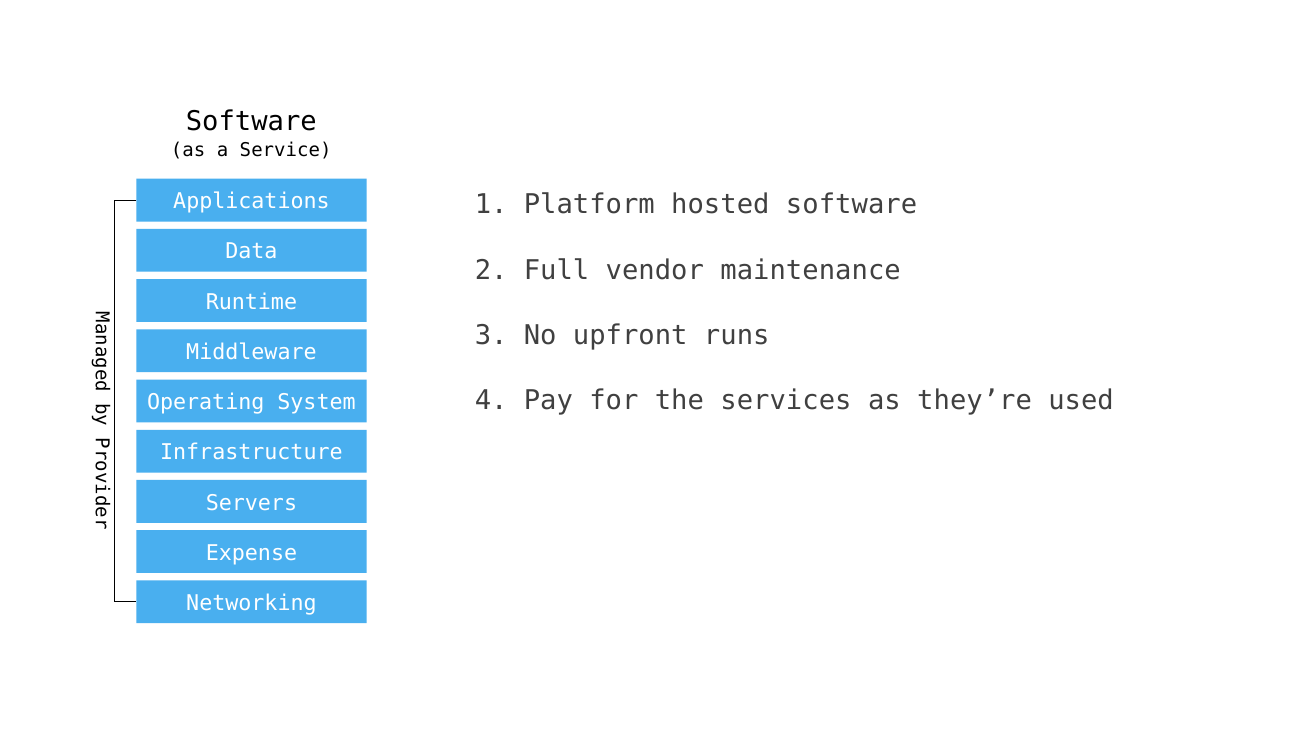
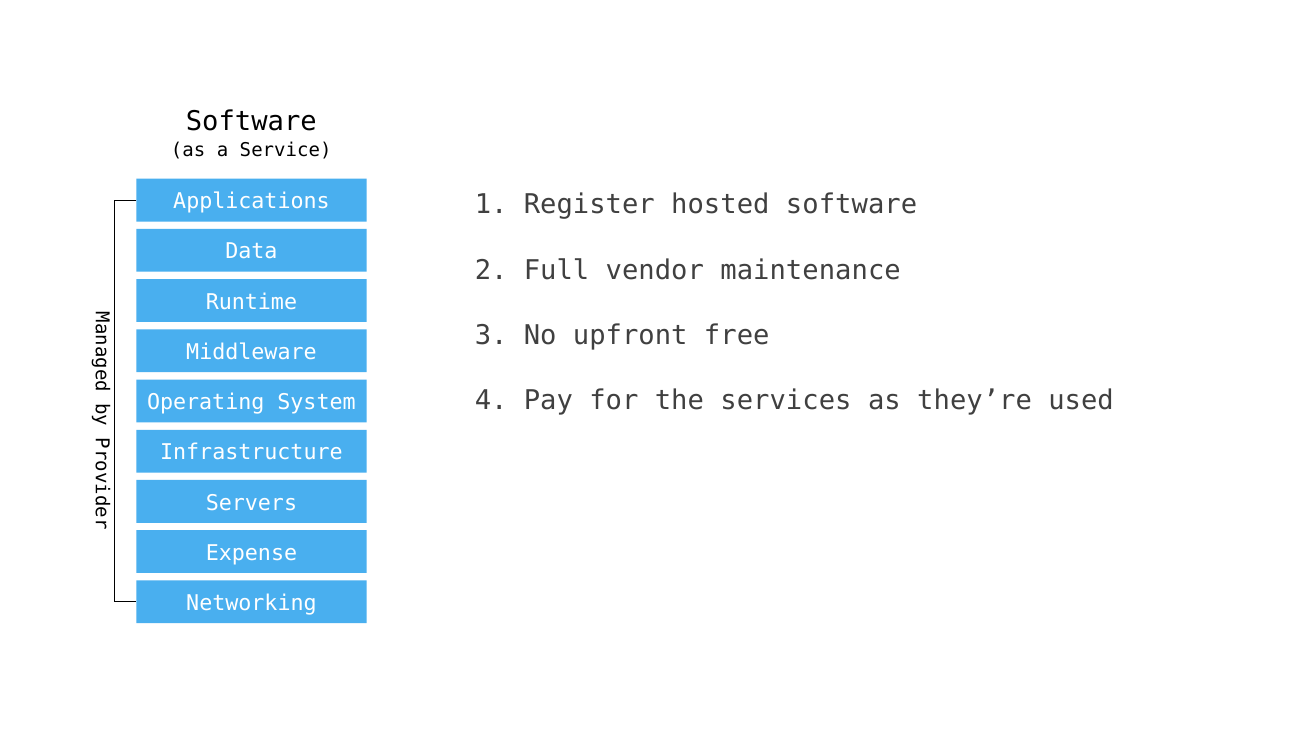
Platform: Platform -> Register (589, 205)
runs: runs -> free (737, 336)
